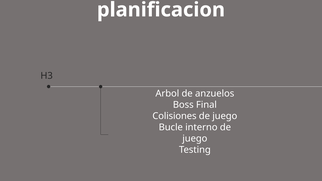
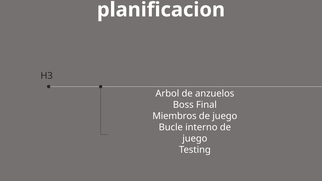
Colisiones: Colisiones -> Miembros (174, 116)
